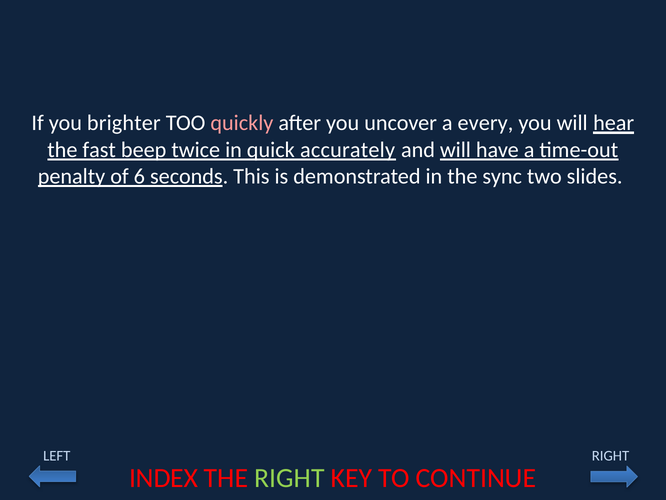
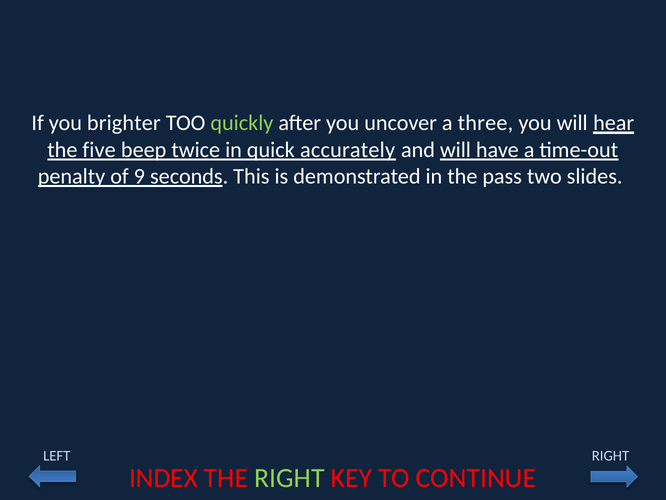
quickly colour: pink -> light green (242, 123)
every: every -> three (485, 123)
fast: fast -> five (99, 150)
6: 6 -> 9 (139, 176)
sync: sync -> pass (502, 176)
